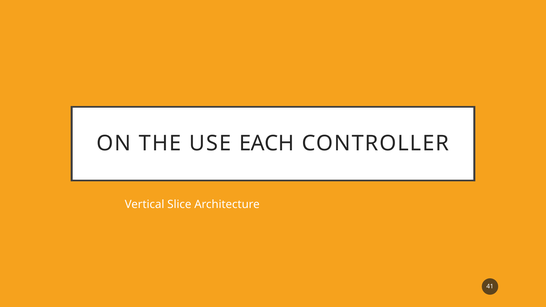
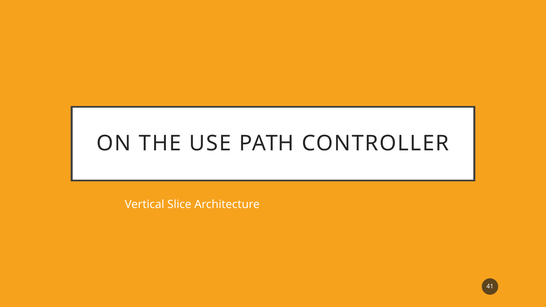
EACH: EACH -> PATH (266, 144)
